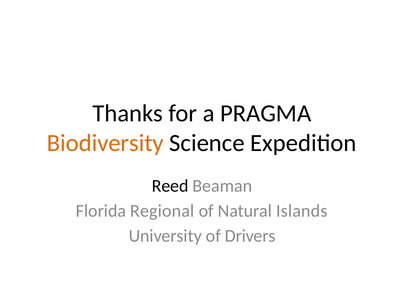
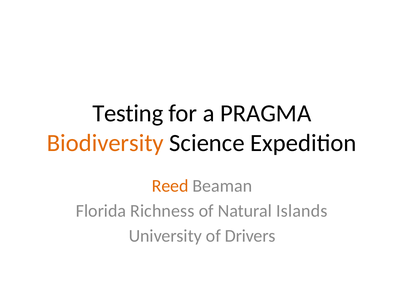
Thanks: Thanks -> Testing (128, 113)
Reed colour: black -> orange (170, 186)
Regional: Regional -> Richness (162, 211)
